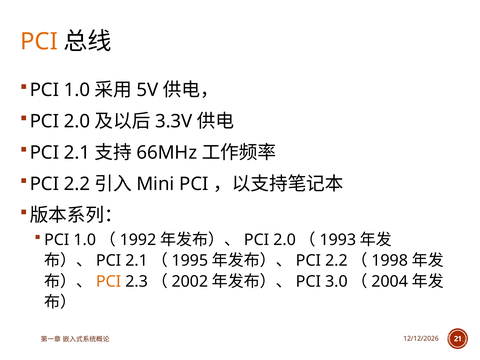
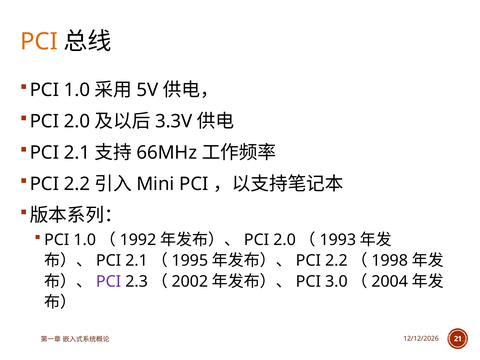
PCI colour: orange -> purple (109, 281)
